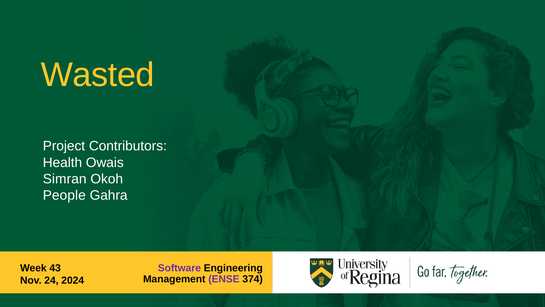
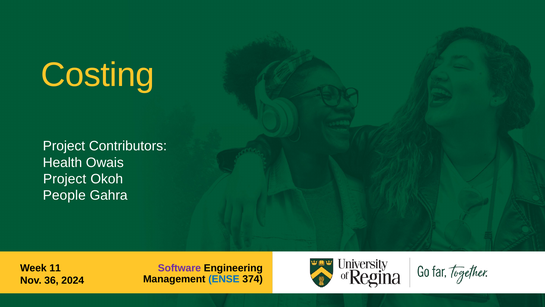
Wasted: Wasted -> Costing (98, 75)
Simran: Simran -> Project (65, 179)
43: 43 -> 11 (55, 268)
ENSE colour: purple -> blue (224, 279)
24: 24 -> 36 (51, 280)
